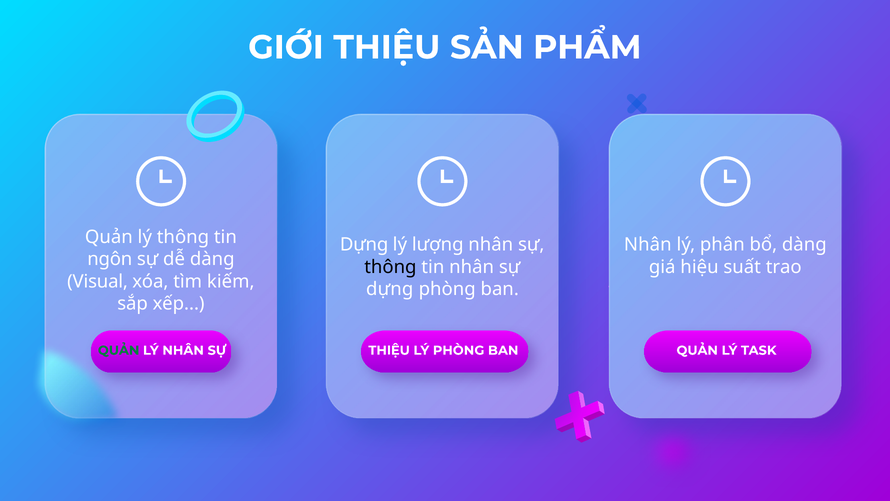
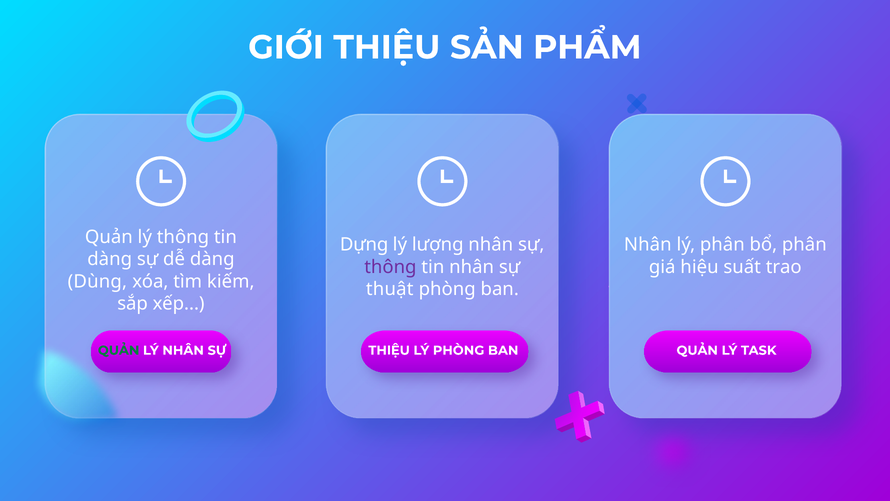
bổ dàng: dàng -> phân (804, 245)
ngôn: ngôn -> dàng (110, 259)
thông colour: black -> purple (390, 267)
Visual: Visual -> Dùng (97, 281)
dựng: dựng -> thuật (390, 289)
